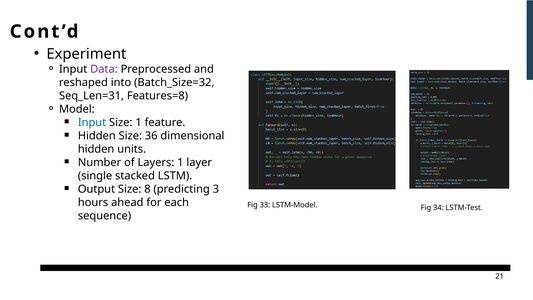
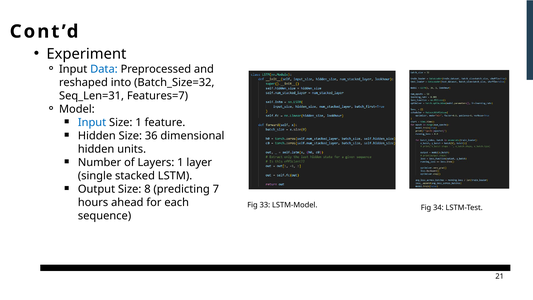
Data colour: purple -> blue (104, 69)
Features=8: Features=8 -> Features=7 (157, 96)
3: 3 -> 7 (216, 189)
